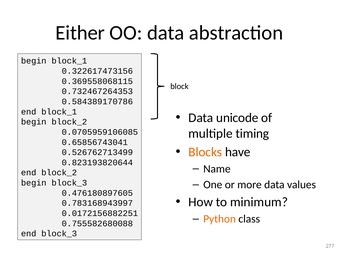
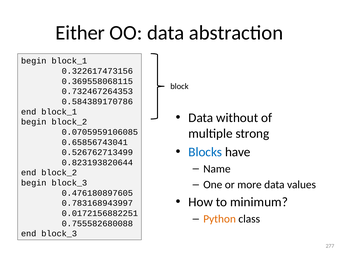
unicode: unicode -> without (237, 118)
timing: timing -> strong (252, 134)
Blocks colour: orange -> blue (205, 152)
